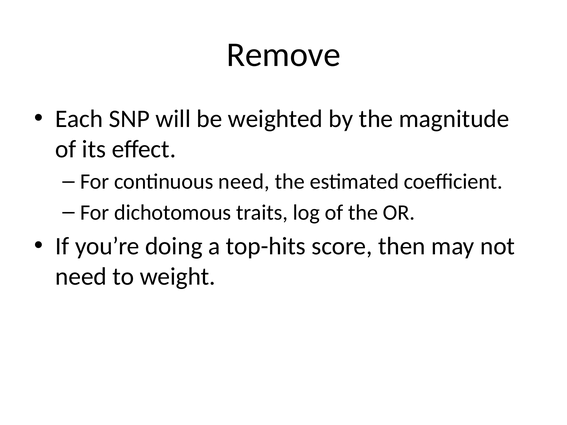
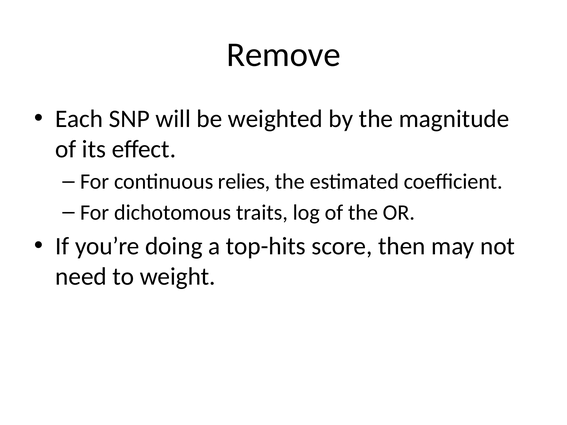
continuous need: need -> relies (244, 182)
